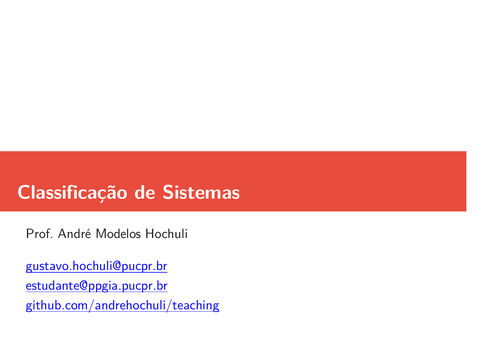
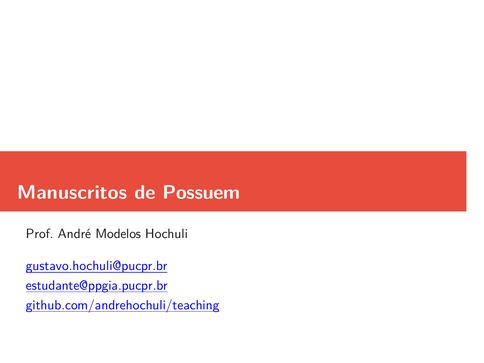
Classificação: Classificação -> Manuscritos (72, 192)
Sistemas: Sistemas -> Possuem (201, 192)
